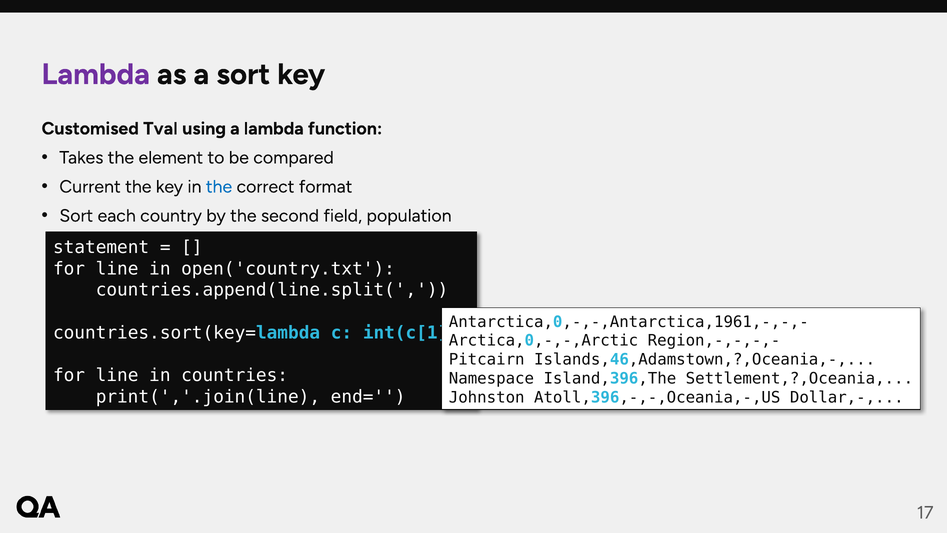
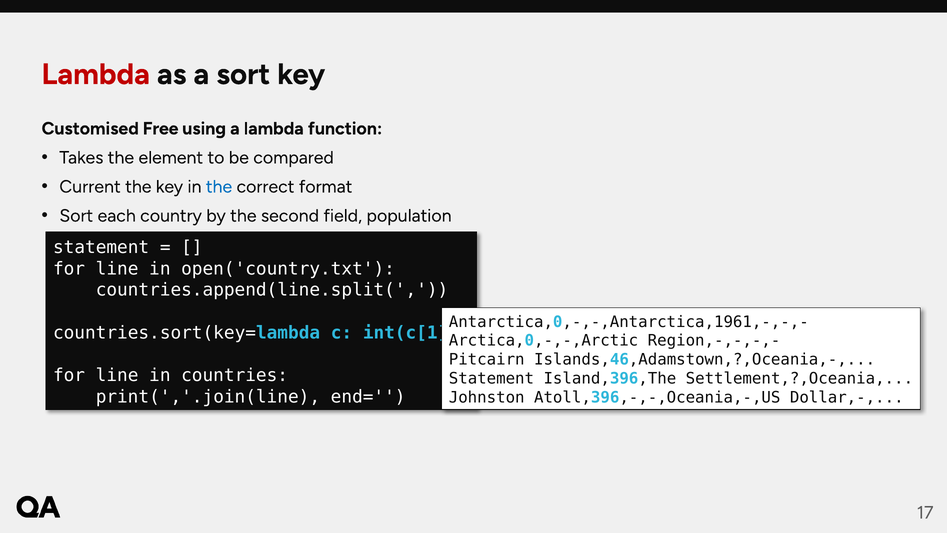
Lambda colour: purple -> red (96, 74)
Tval: Tval -> Free (161, 128)
Namespace: Namespace -> Statement (491, 378)
